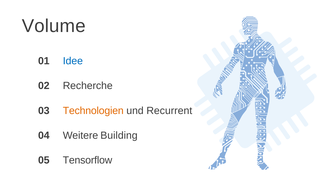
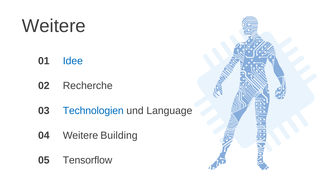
Volume: Volume -> Weitere (54, 26)
Technologien colour: orange -> blue (93, 110)
Recurrent: Recurrent -> Language (169, 110)
